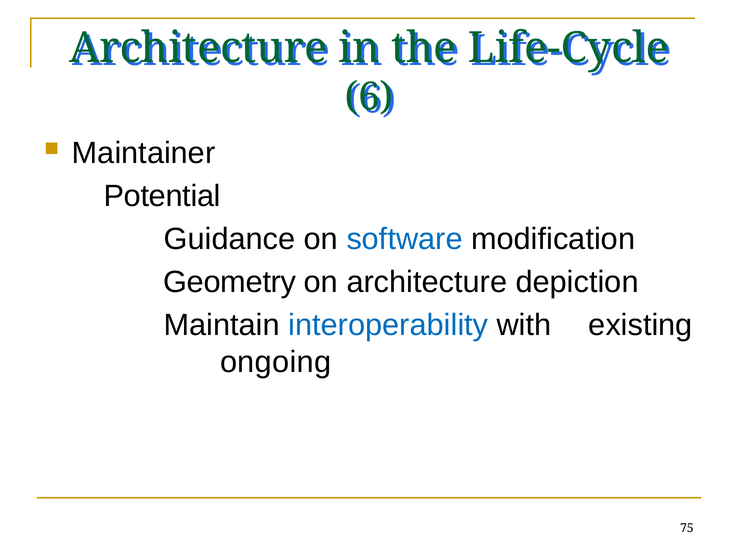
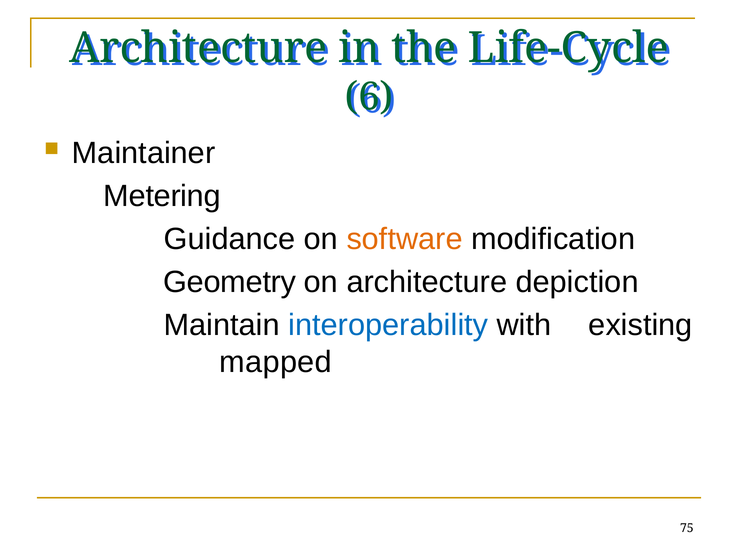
Potential: Potential -> Metering (162, 196)
software colour: blue -> orange (405, 239)
ongoing: ongoing -> mapped (276, 362)
